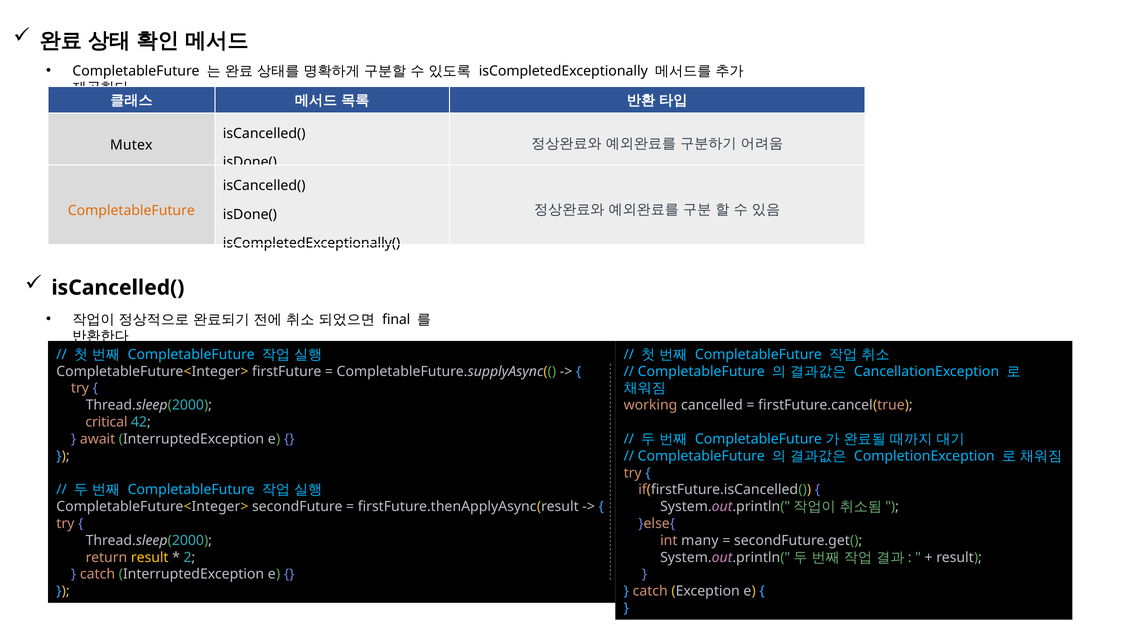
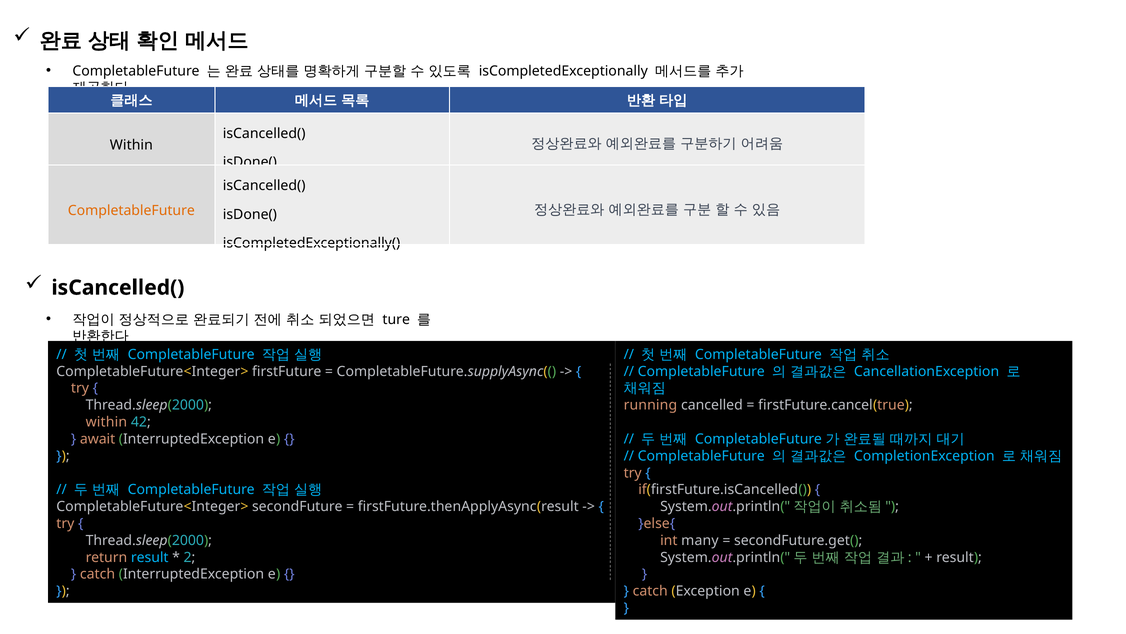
Mutex: Mutex -> Within (131, 145)
final: final -> ture (396, 319)
working: working -> running (650, 405)
critical: critical -> within (106, 422)
result colour: yellow -> light blue (150, 557)
